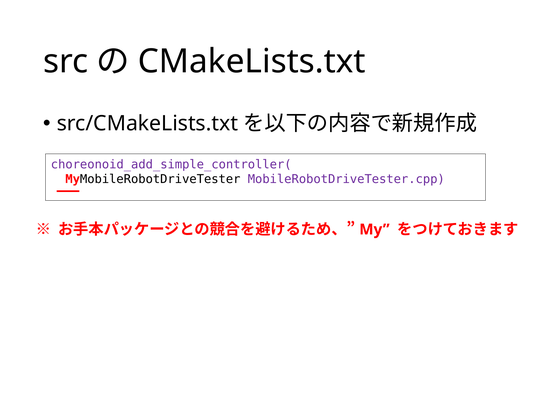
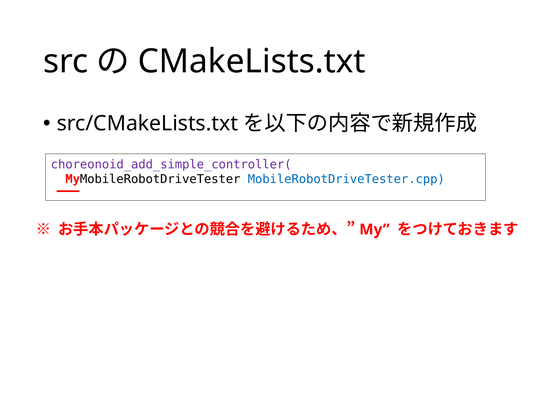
MobileRobotDriveTester.cpp colour: purple -> blue (346, 179)
